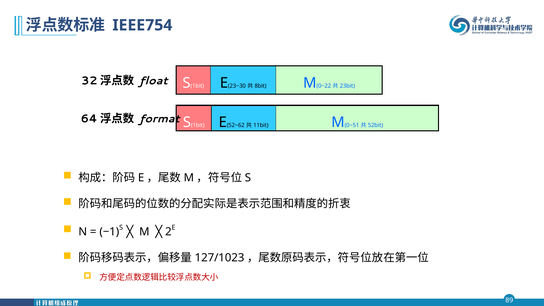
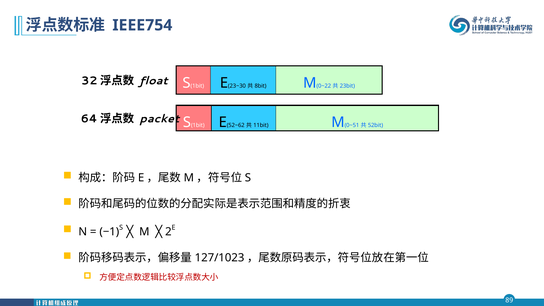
format: format -> packet (159, 119)
